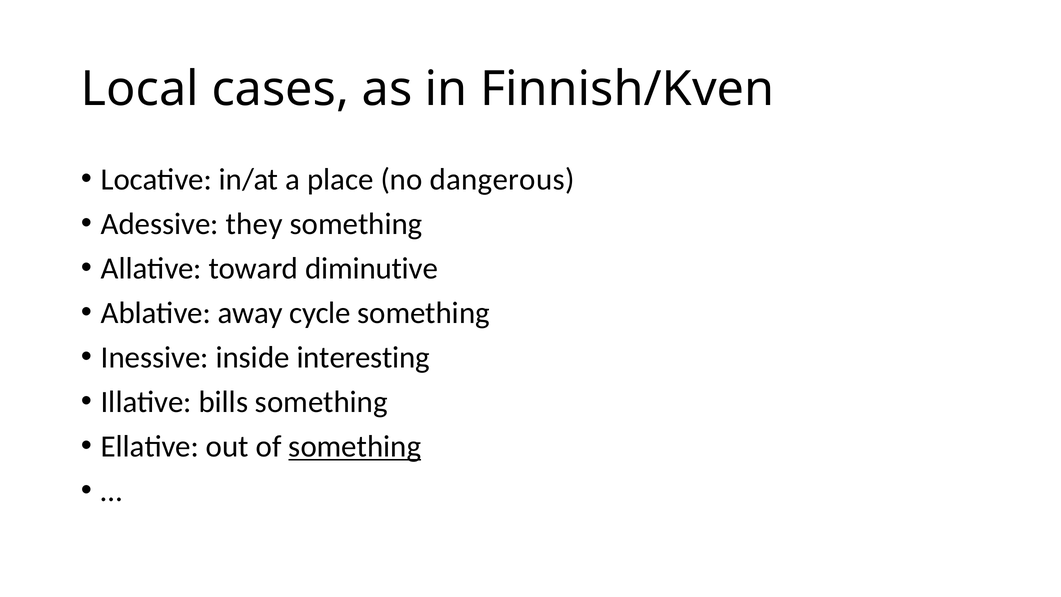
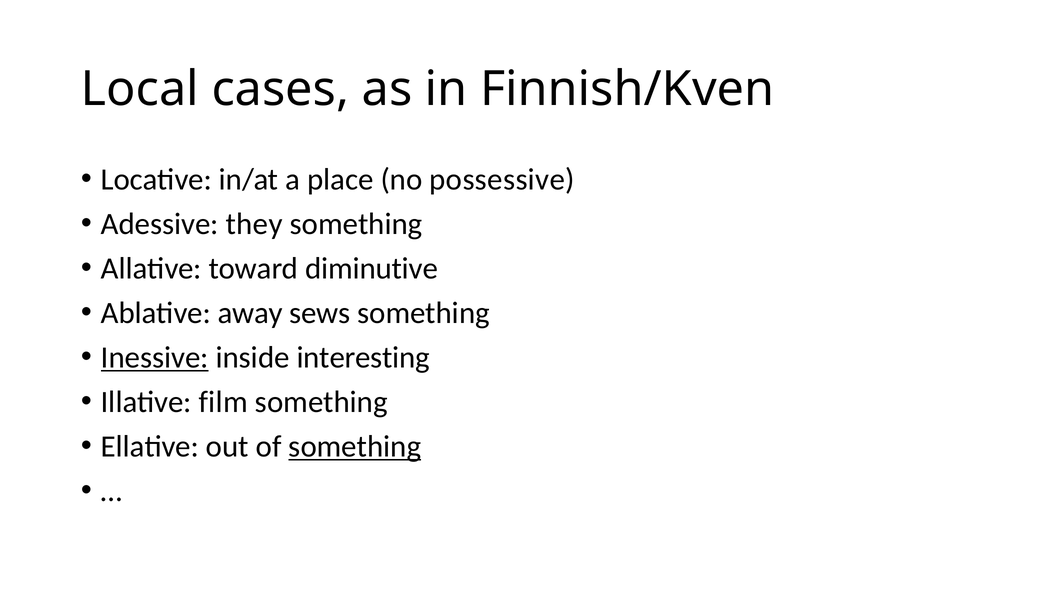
dangerous: dangerous -> possessive (502, 179)
cycle: cycle -> sews (320, 313)
Inessive underline: none -> present (155, 357)
bills: bills -> film (223, 402)
